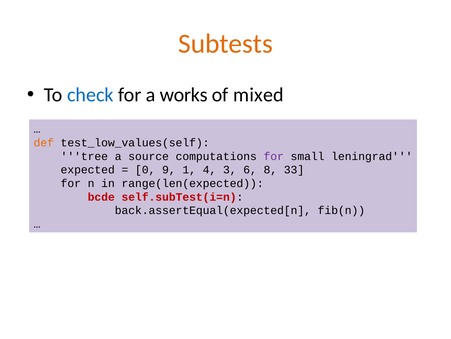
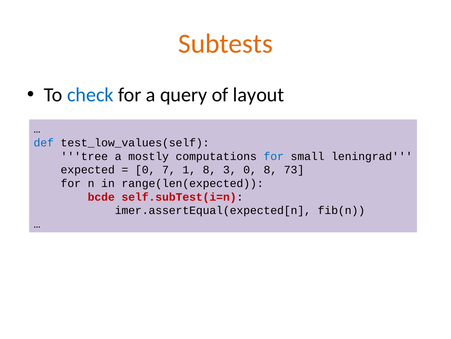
works: works -> query (184, 95)
mixed: mixed -> layout (259, 95)
def colour: orange -> blue (44, 142)
source: source -> mostly (149, 156)
for colour: purple -> blue (274, 156)
9: 9 -> 7 (169, 170)
1 4: 4 -> 8 (209, 170)
3 6: 6 -> 0 (250, 170)
33: 33 -> 73 (294, 170)
back.assertEqual(expected[n: back.assertEqual(expected[n -> imer.assertEqual(expected[n (213, 210)
